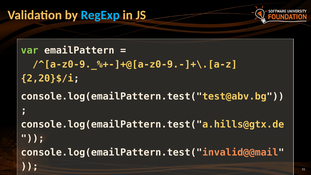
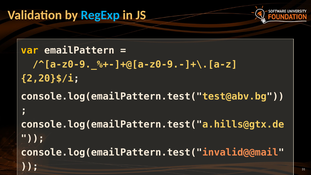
var colour: light green -> yellow (30, 51)
